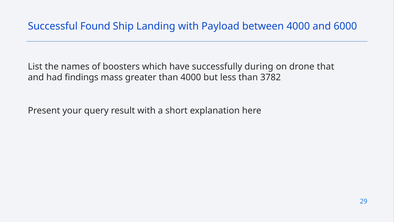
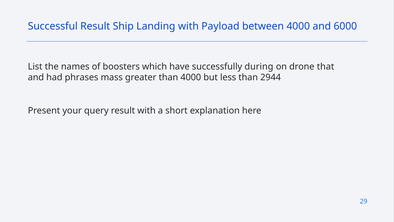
Successful Found: Found -> Result (95, 26)
findings: findings -> phrases (82, 77)
3782: 3782 -> 2944 (271, 77)
